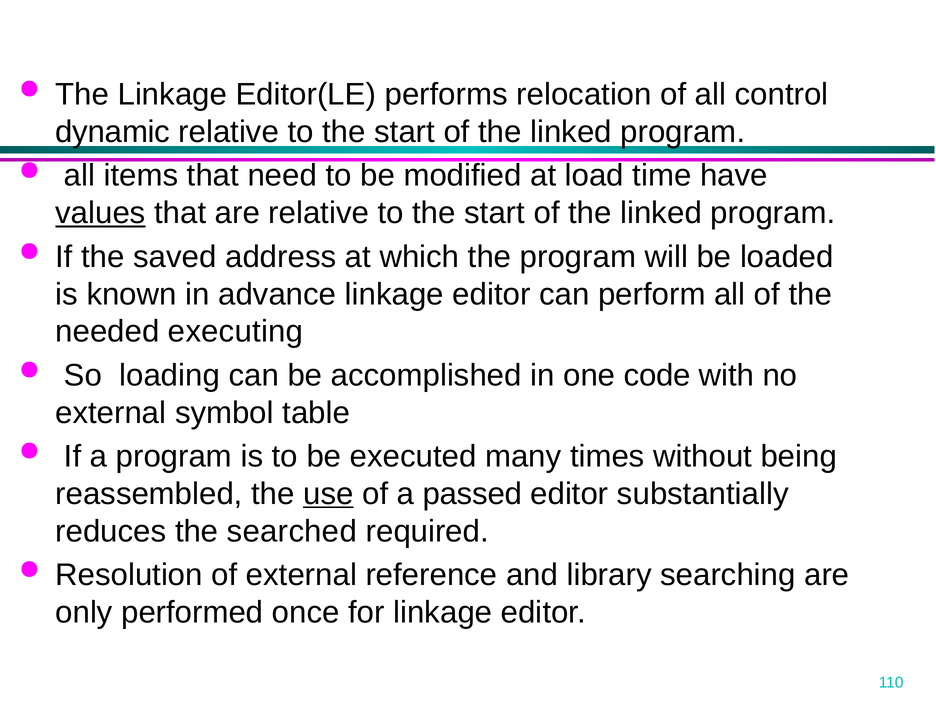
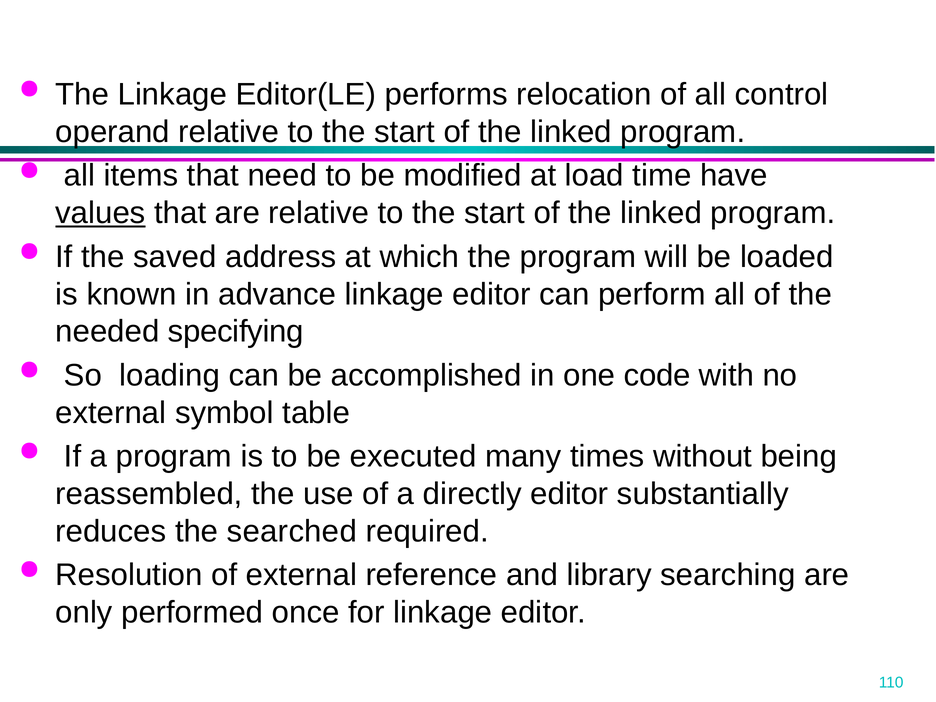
dynamic: dynamic -> operand (113, 132)
executing: executing -> specifying (236, 332)
use underline: present -> none (328, 494)
passed: passed -> directly (472, 494)
